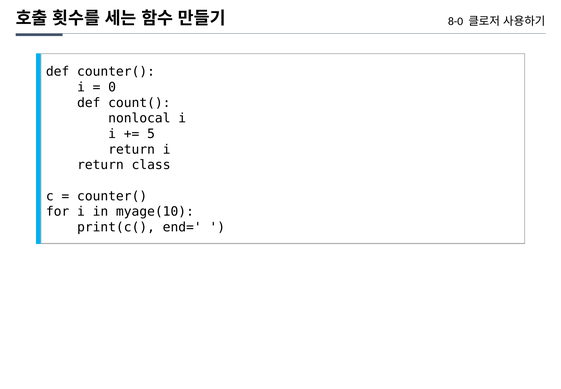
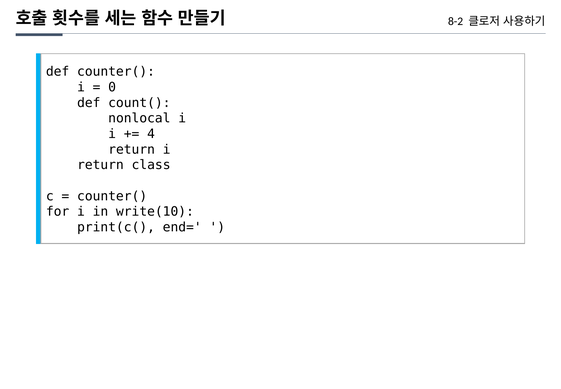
8-0: 8-0 -> 8-2 (456, 21)
5: 5 -> 4 (151, 134)
myage(10: myage(10 -> write(10 (155, 211)
